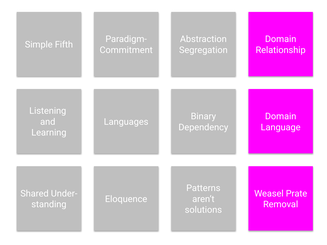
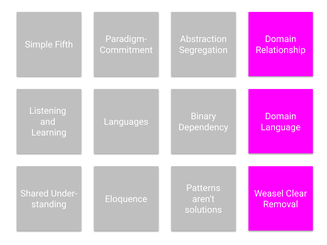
Prate: Prate -> Clear (296, 194)
